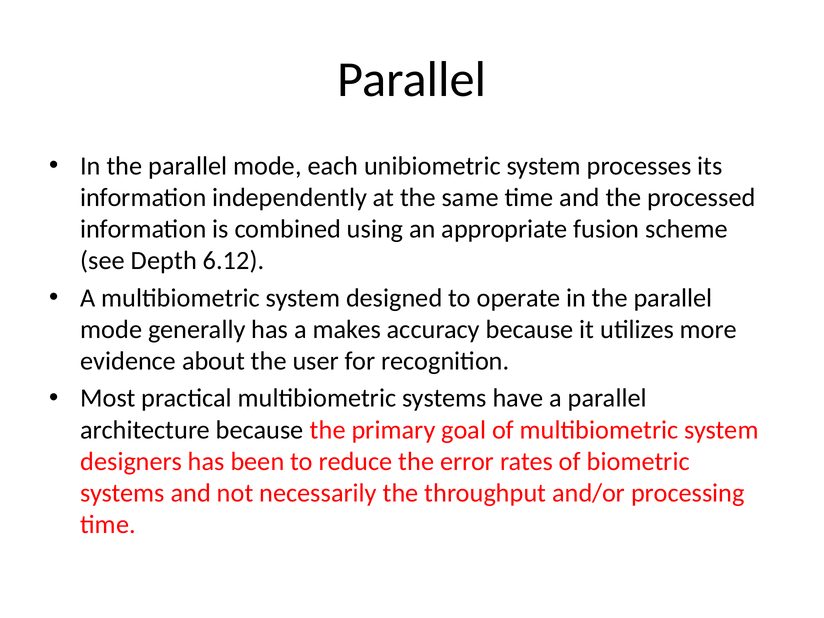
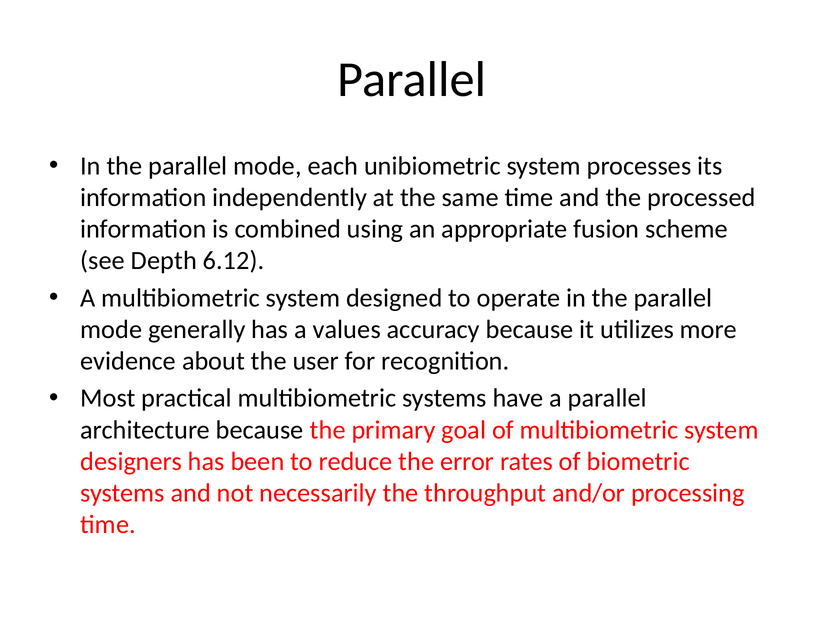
makes: makes -> values (347, 329)
